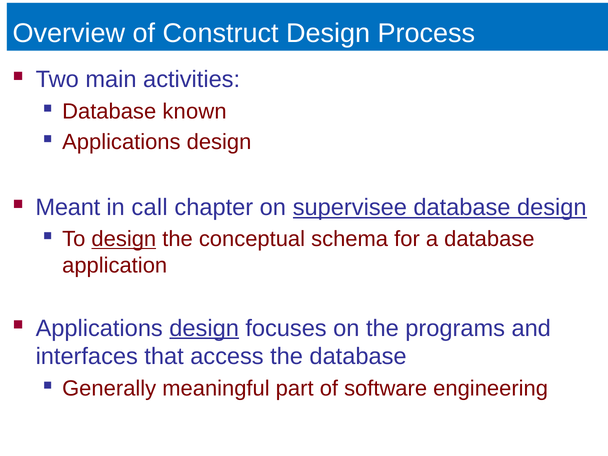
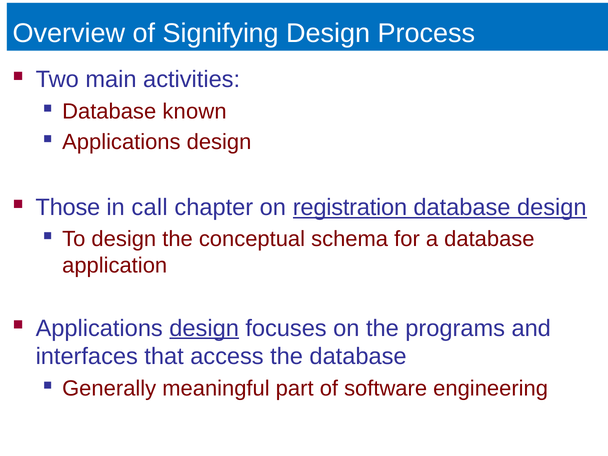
Construct: Construct -> Signifying (221, 33)
Meant: Meant -> Those (68, 207)
supervisee: supervisee -> registration (350, 207)
design underline: present -> none (124, 239)
